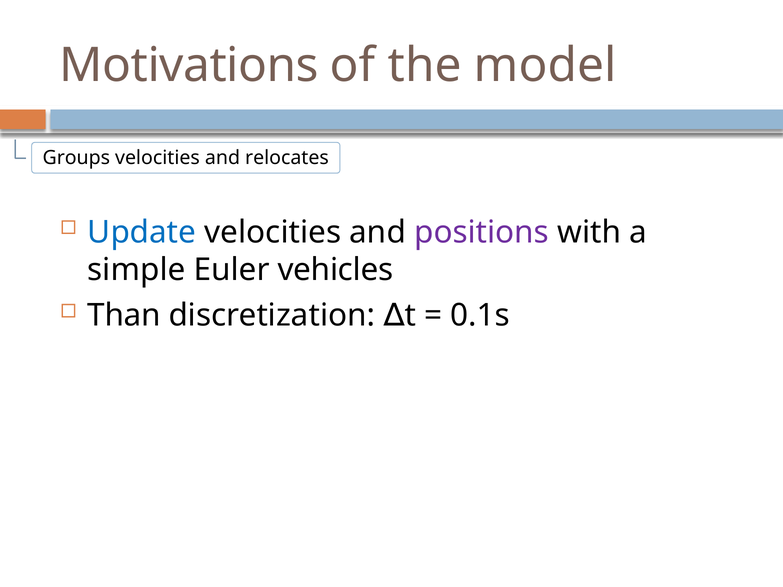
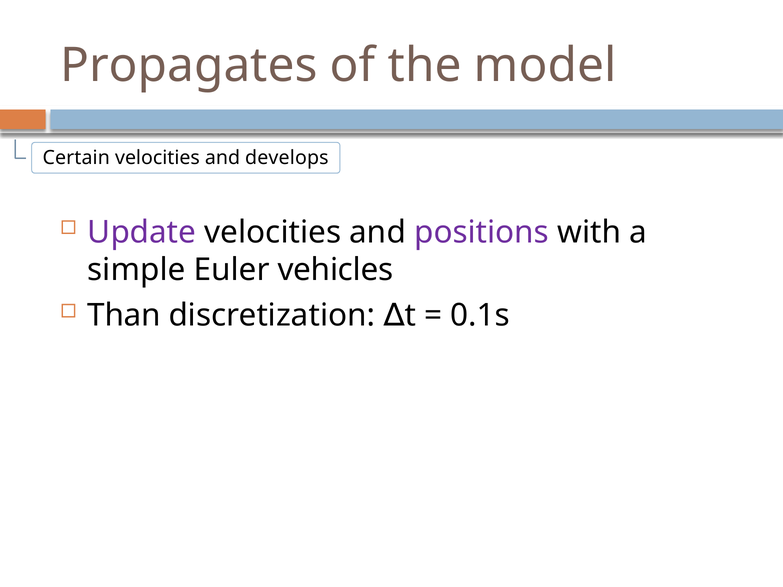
Motivations: Motivations -> Propagates (189, 65)
Groups: Groups -> Certain (76, 158)
relocates: relocates -> develops (287, 158)
Update colour: blue -> purple (142, 232)
